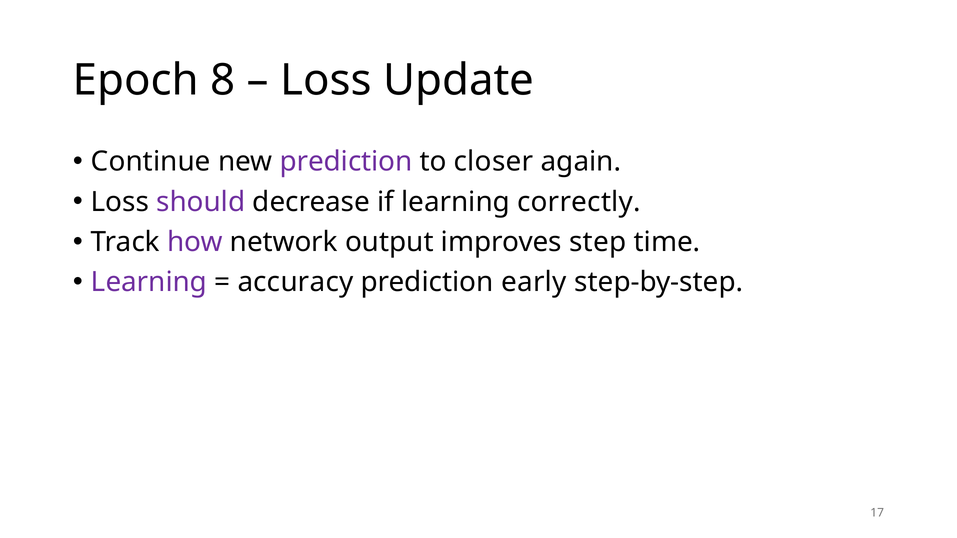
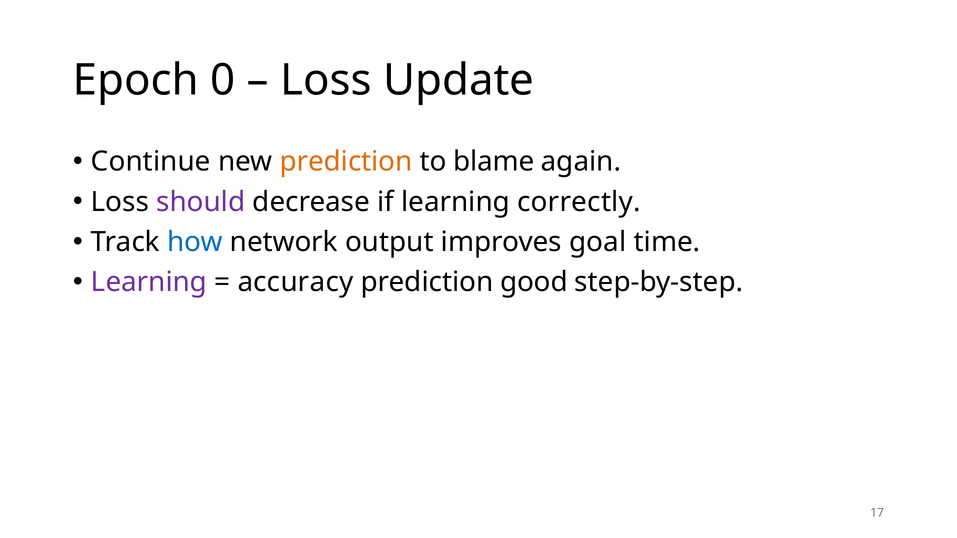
8: 8 -> 0 (223, 80)
prediction colour: purple -> orange (346, 162)
closer: closer -> blame (494, 162)
how colour: purple -> blue (195, 242)
step: step -> goal (598, 242)
early: early -> good (534, 282)
